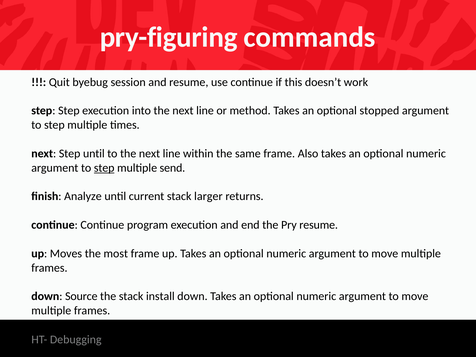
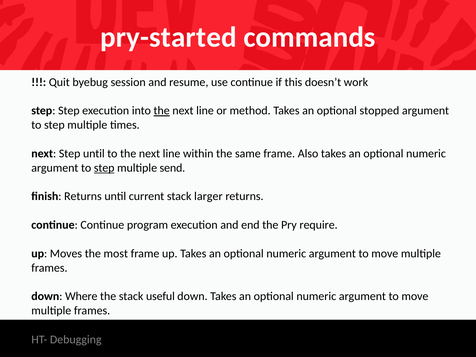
pry-figuring: pry-figuring -> pry-started (168, 37)
the underline: none -> present (162, 111)
finish Analyze: Analyze -> Returns (83, 196)
Pry resume: resume -> require (319, 225)
Source: Source -> Where (81, 296)
install: install -> useful (160, 296)
